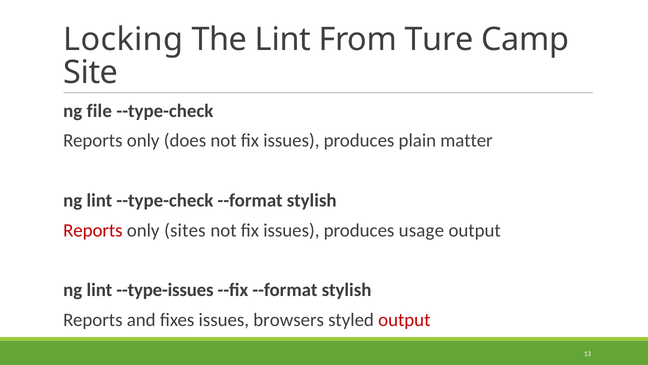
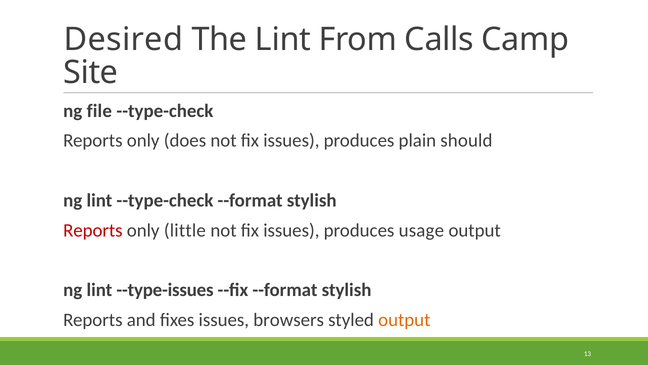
Locking: Locking -> Desired (123, 40)
Ture: Ture -> Calls (439, 40)
matter: matter -> should (466, 140)
sites: sites -> little (185, 230)
output colour: red -> orange (404, 320)
